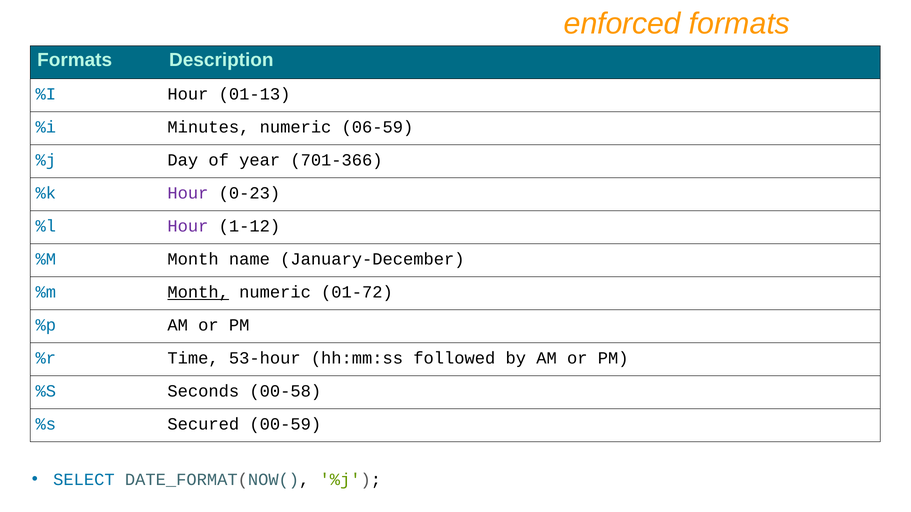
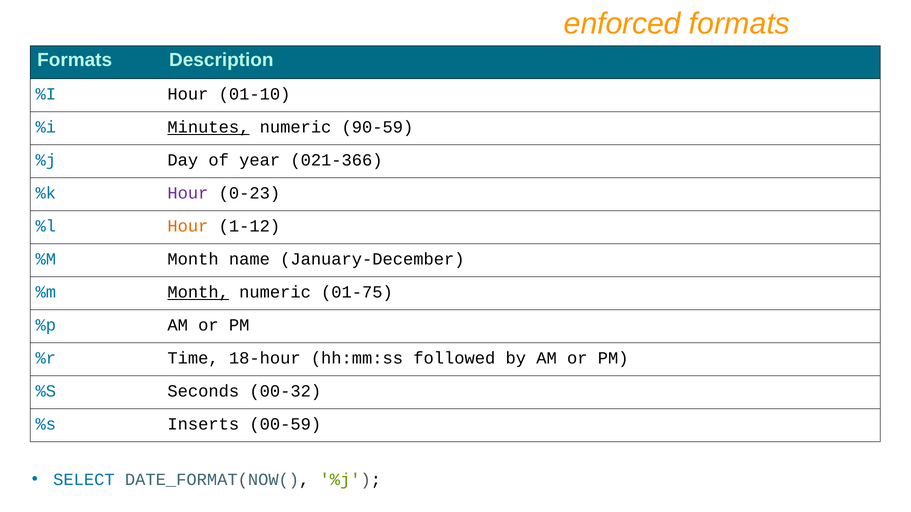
01-13: 01-13 -> 01-10 (255, 94)
Minutes underline: none -> present (208, 127)
06-59: 06-59 -> 90-59 (377, 127)
701-366: 701-366 -> 021-366 (336, 160)
Hour colour: purple -> orange (188, 226)
01-72: 01-72 -> 01-75 (357, 292)
53-hour: 53-hour -> 18-hour (265, 358)
00-58: 00-58 -> 00-32 (285, 391)
Secured: Secured -> Inserts (203, 425)
